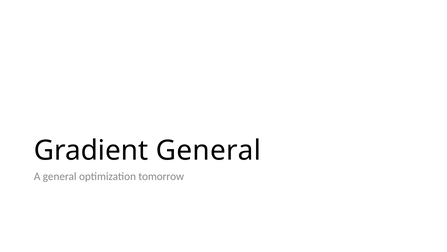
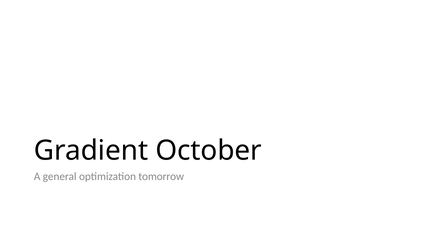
Gradient General: General -> October (209, 150)
